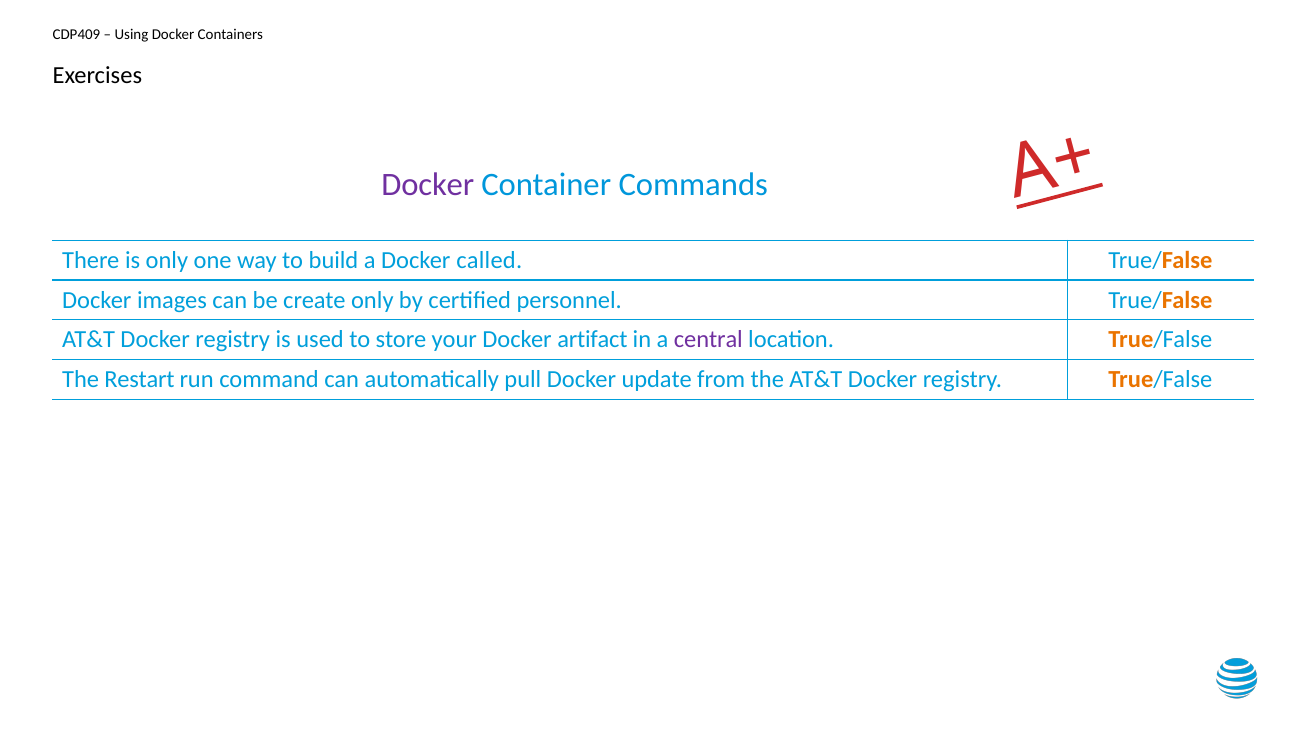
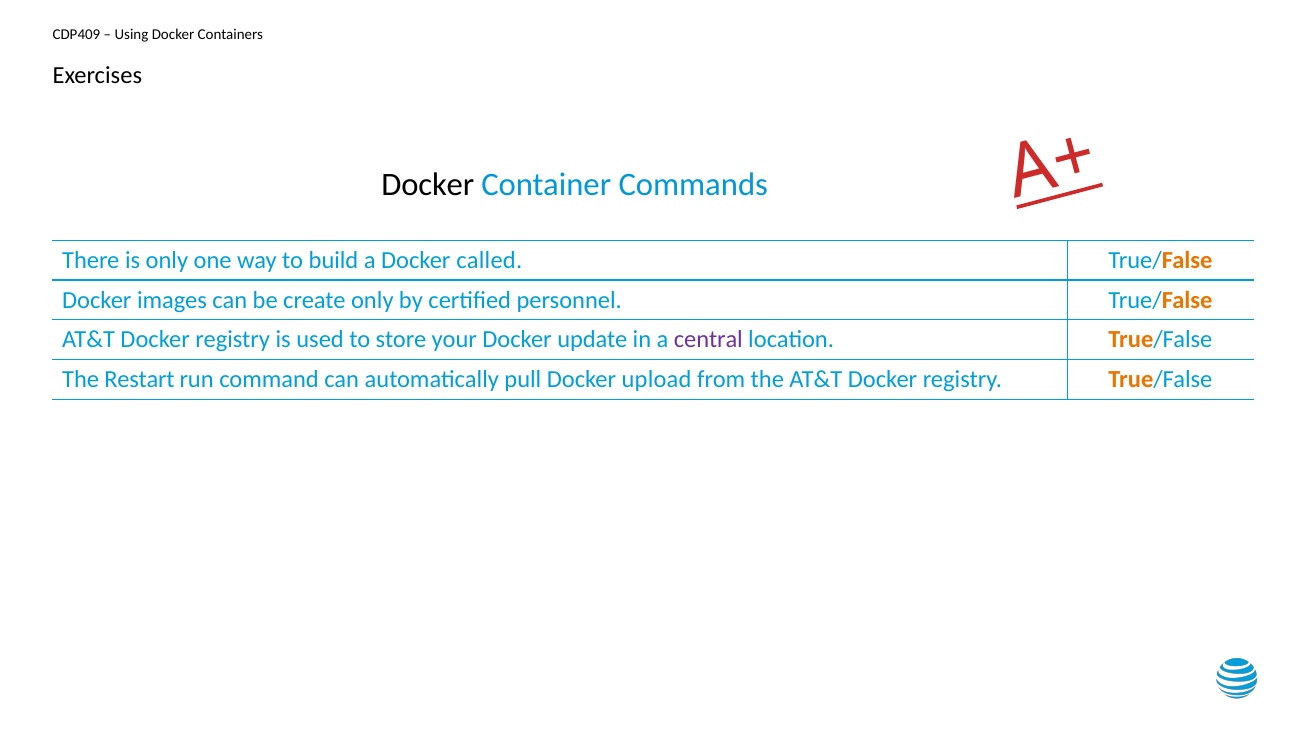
Docker colour: purple -> black (428, 185)
artifact: artifact -> update (592, 340)
update: update -> upload (657, 379)
